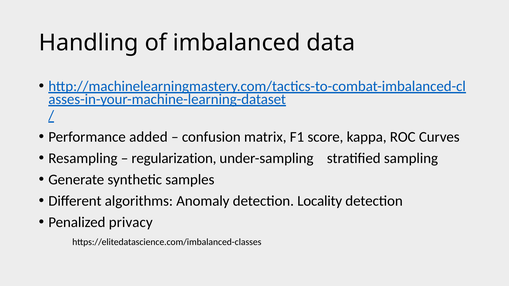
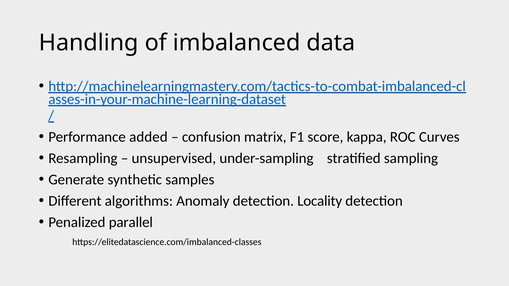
regularization: regularization -> unsupervised (174, 158)
privacy: privacy -> parallel (131, 222)
